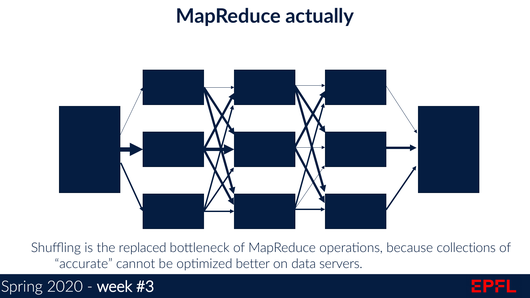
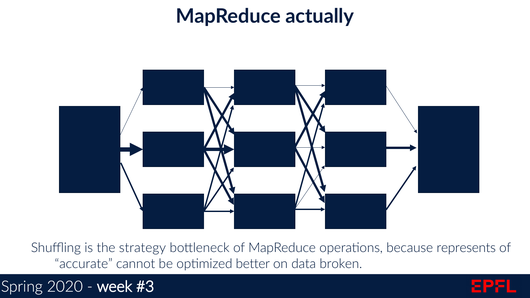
replaced: replaced -> strategy (142, 248)
collections: collections -> represents (466, 248)
servers: servers -> broken (341, 264)
